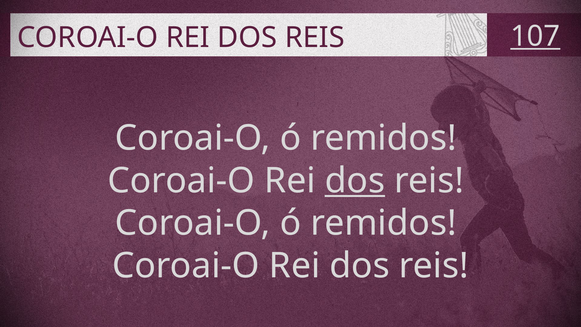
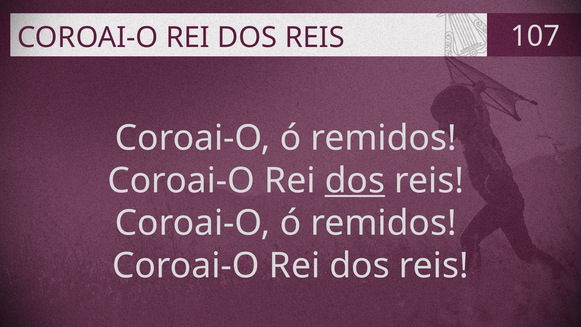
107 underline: present -> none (535, 36)
